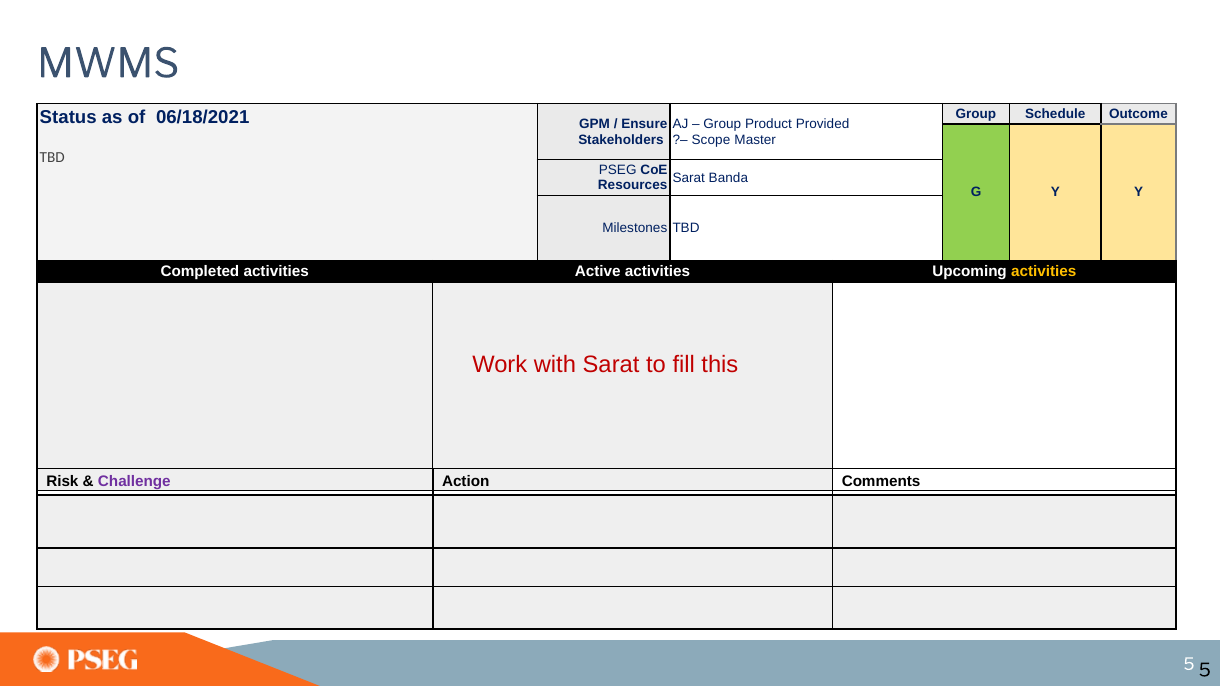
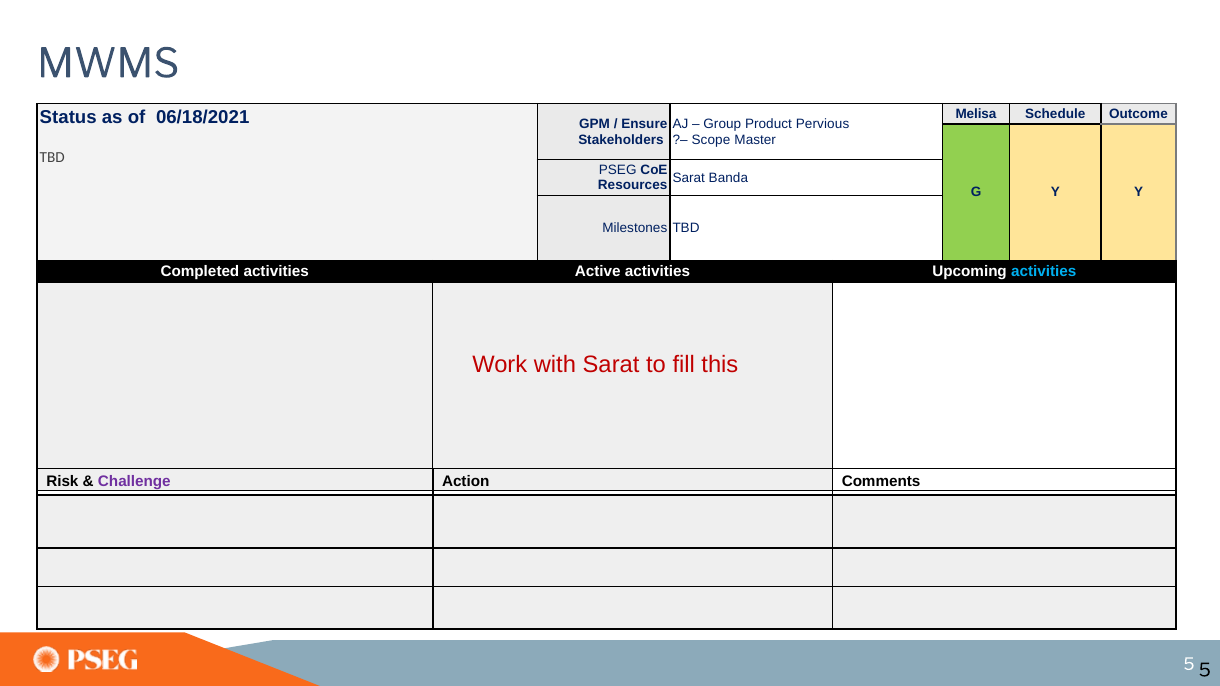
Group: Group -> Melisa (976, 114)
Provided: Provided -> Pervious (823, 124)
activities colour: yellow -> light blue (1044, 272)
